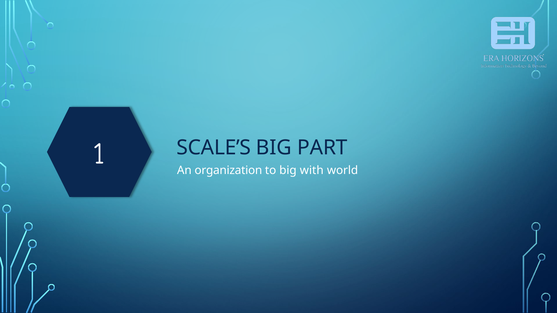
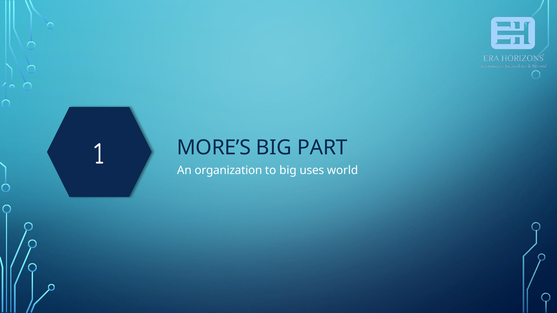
SCALE’S: SCALE’S -> MORE’S (214, 148)
with: with -> uses (312, 170)
